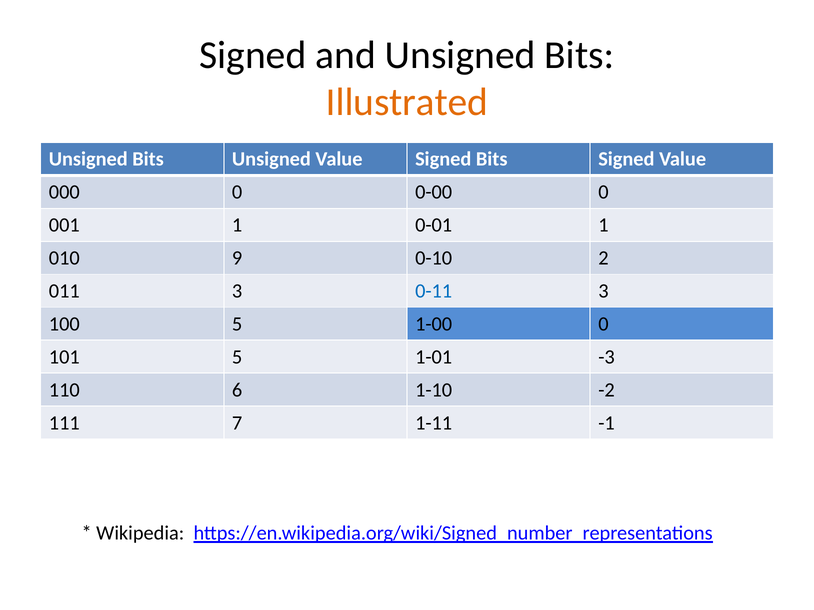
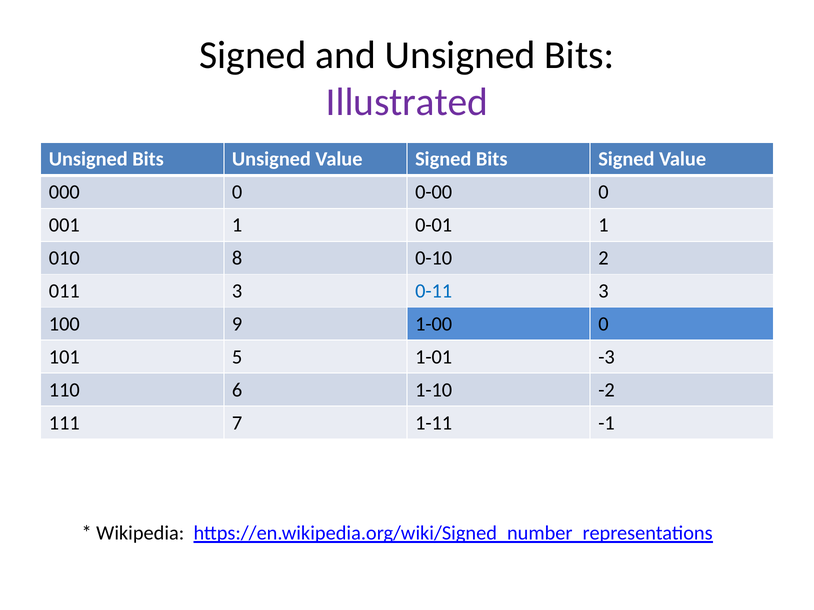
Illustrated colour: orange -> purple (407, 103)
9: 9 -> 8 (237, 258)
100 5: 5 -> 9 (237, 324)
